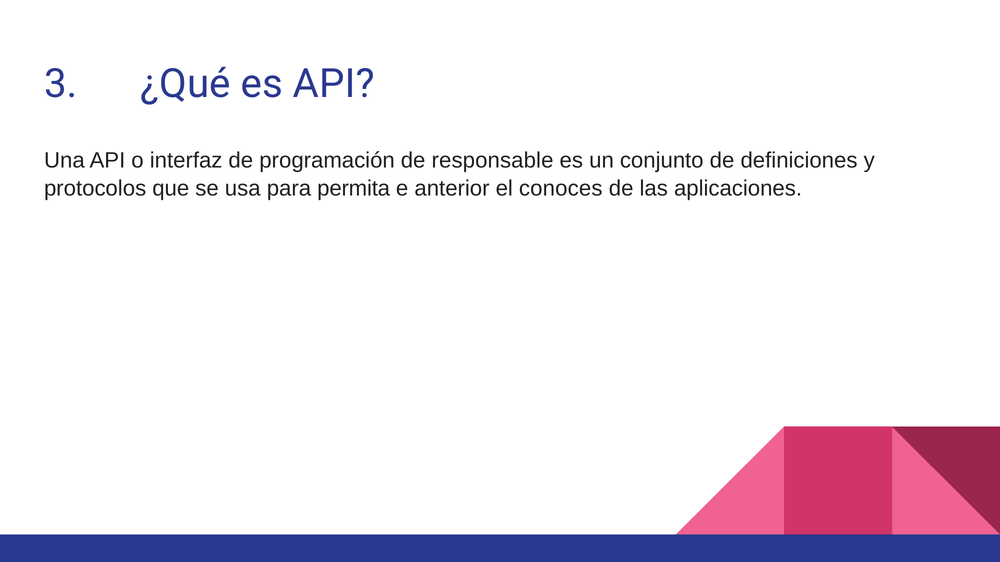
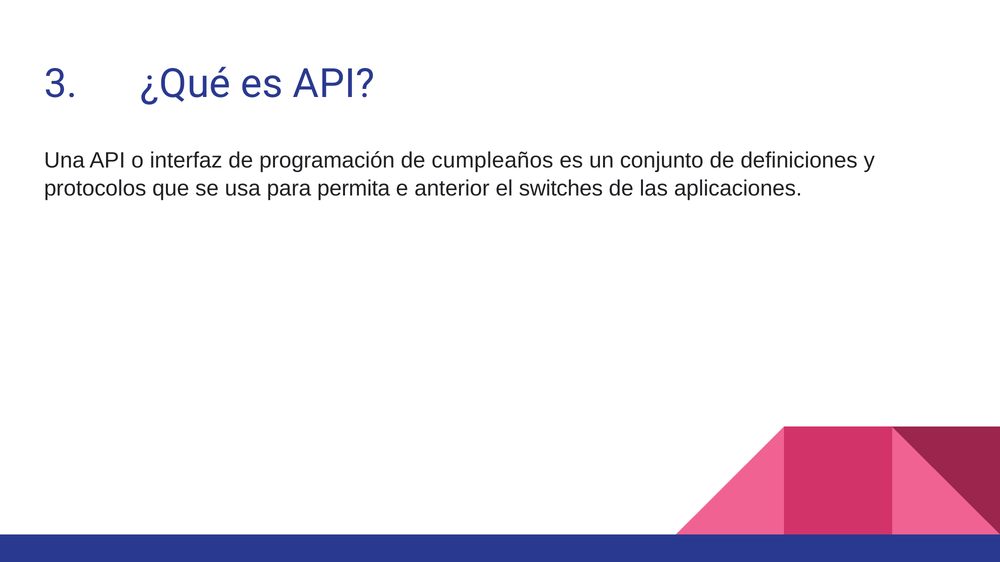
responsable: responsable -> cumpleaños (492, 161)
conoces: conoces -> switches (561, 189)
